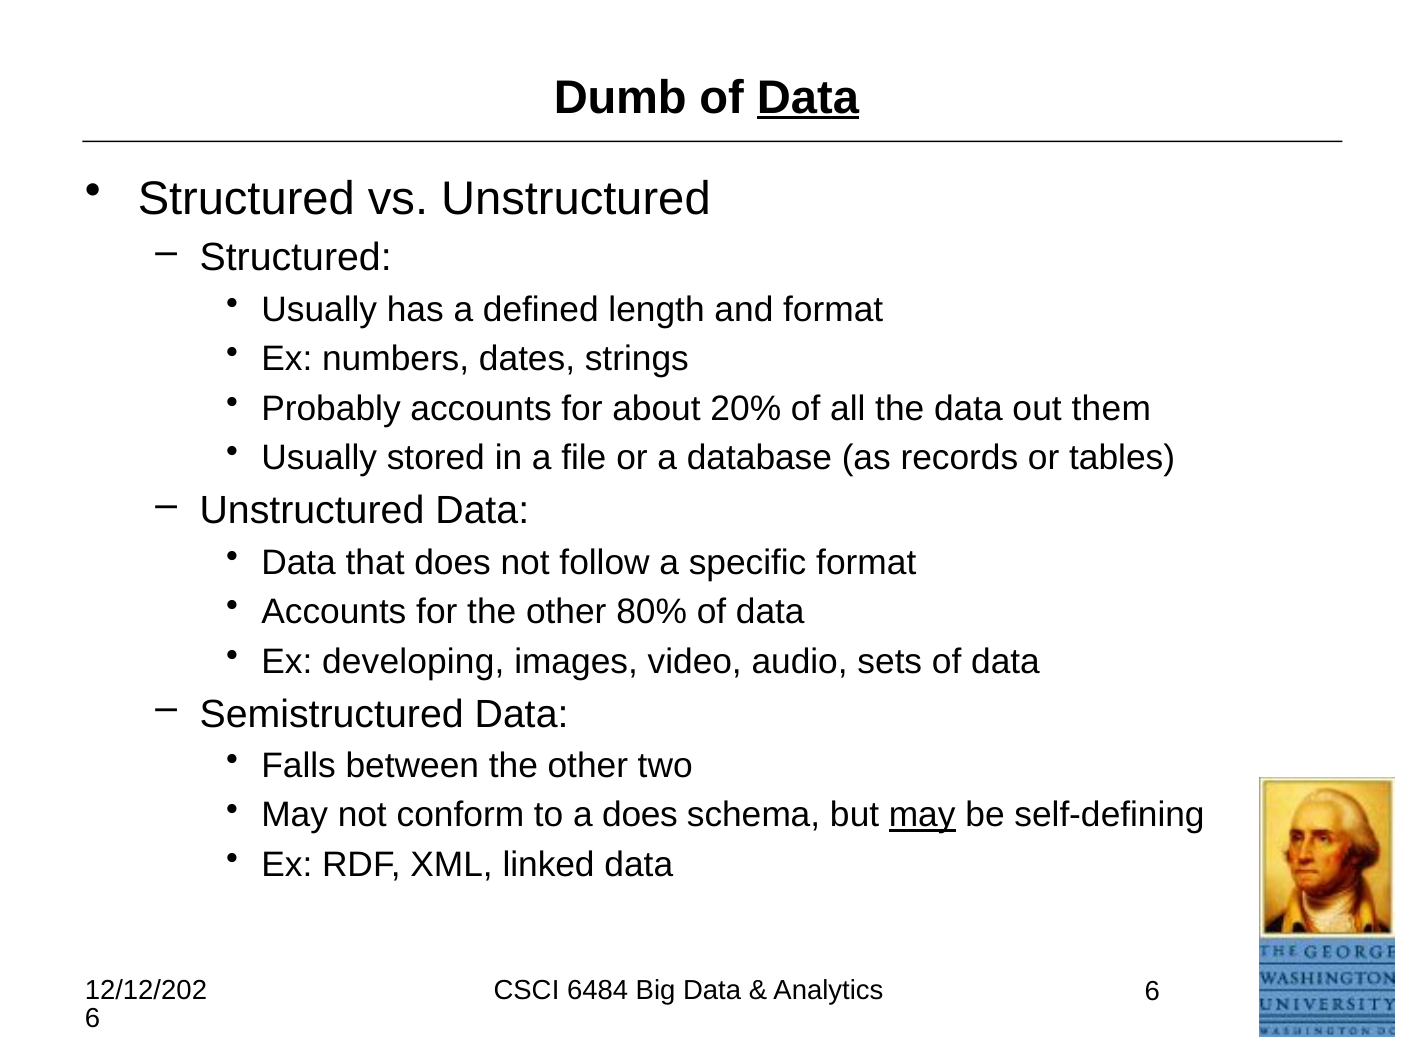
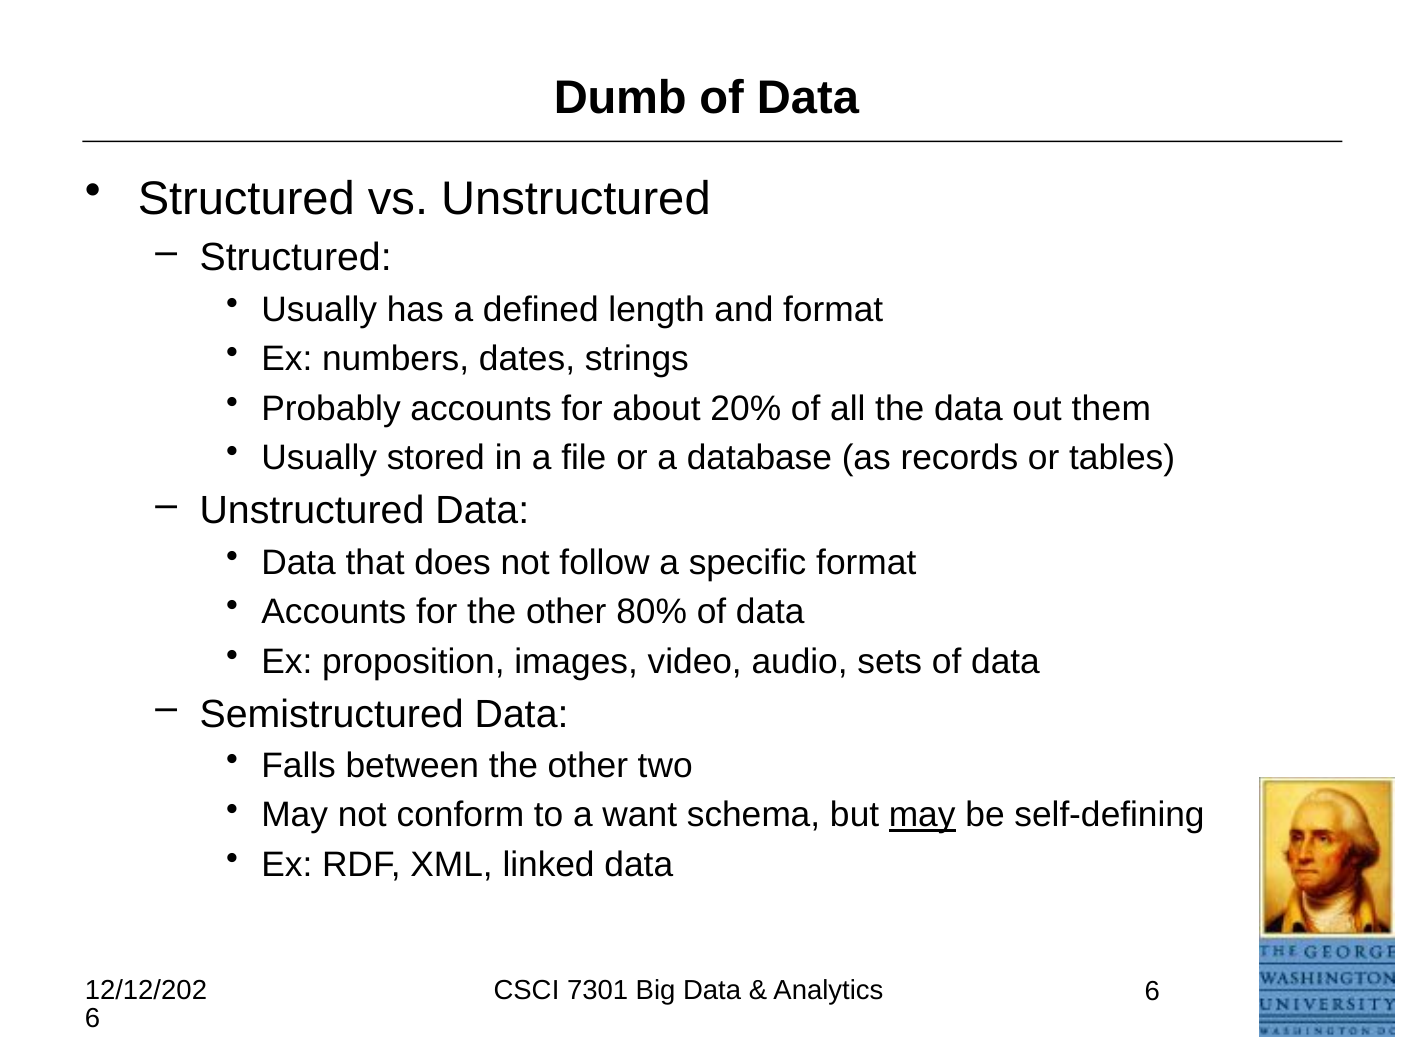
Data underline: present -> none (808, 97)
developing: developing -> proposition (413, 661)
a does: does -> want (640, 815)
6484: 6484 -> 7301 (598, 991)
